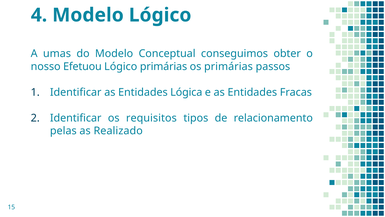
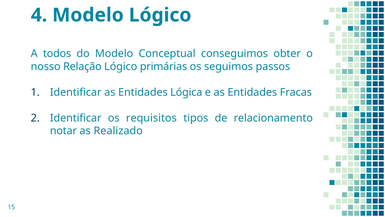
umas: umas -> todos (57, 54)
Efetuou: Efetuou -> Relação (82, 66)
os primárias: primárias -> seguimos (228, 66)
pelas: pelas -> notar (63, 131)
